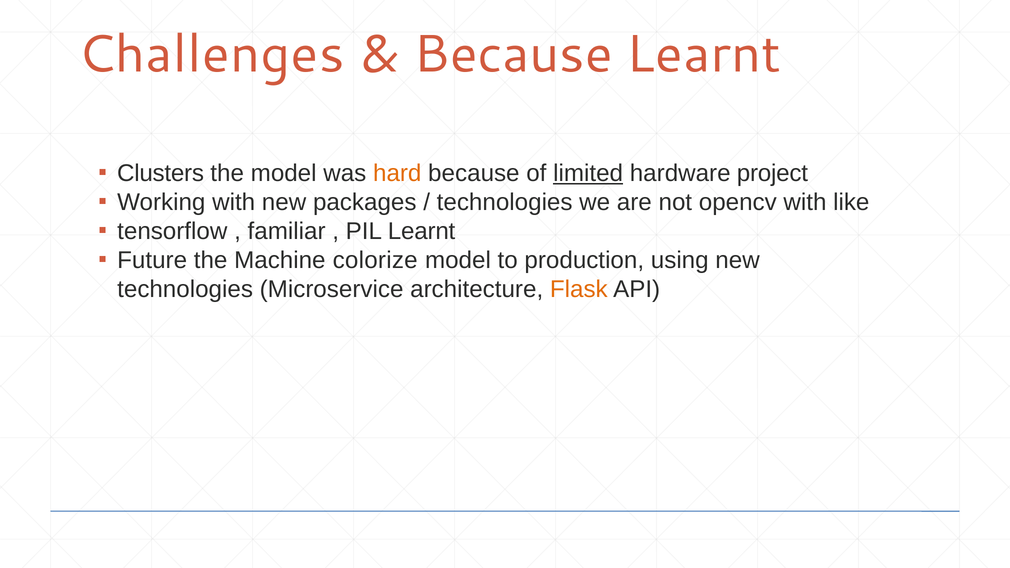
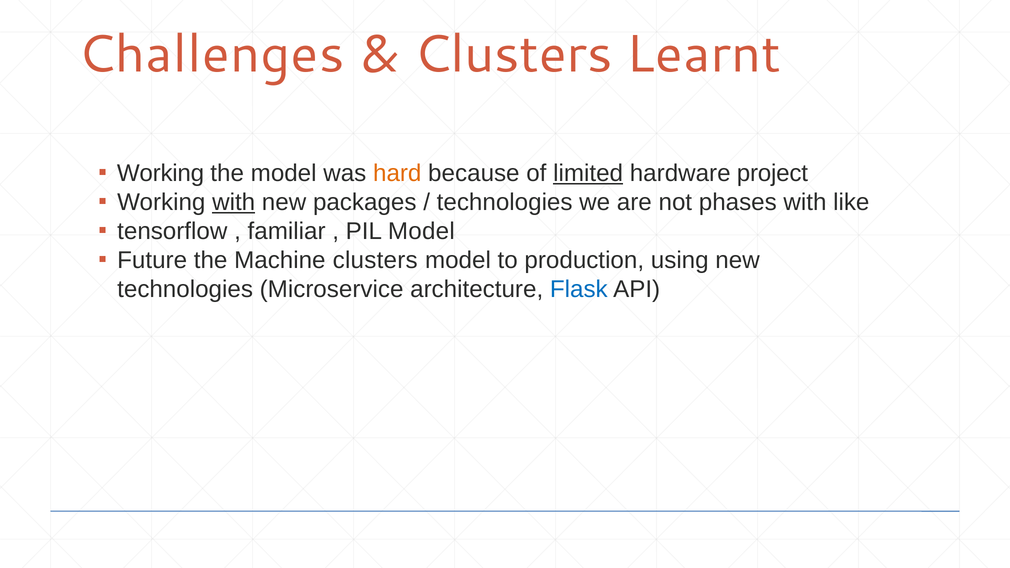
Because: Because -> Clusters (513, 55)
Clusters: Clusters -> Working (161, 173)
with underline: none -> present (234, 202)
opencv: opencv -> phases (738, 202)
PIL Learnt: Learnt -> Model (421, 231)
Machine colorize: colorize -> clusters (375, 260)
Flask colour: orange -> blue (579, 289)
